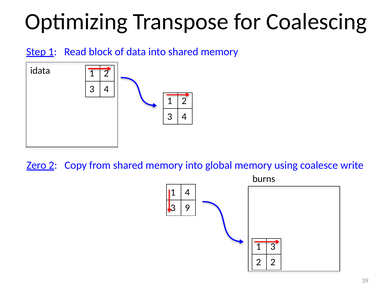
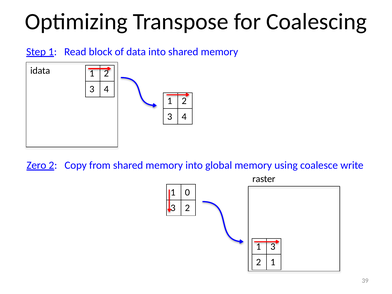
burns: burns -> raster (264, 179)
4: 4 -> 0 (187, 192)
9: 9 -> 2 (187, 208)
2 2: 2 -> 1 (273, 262)
